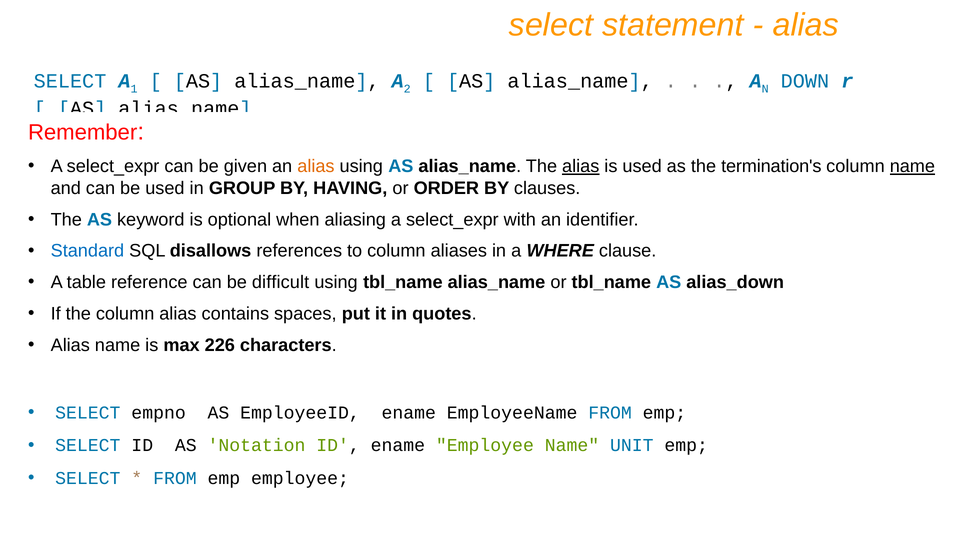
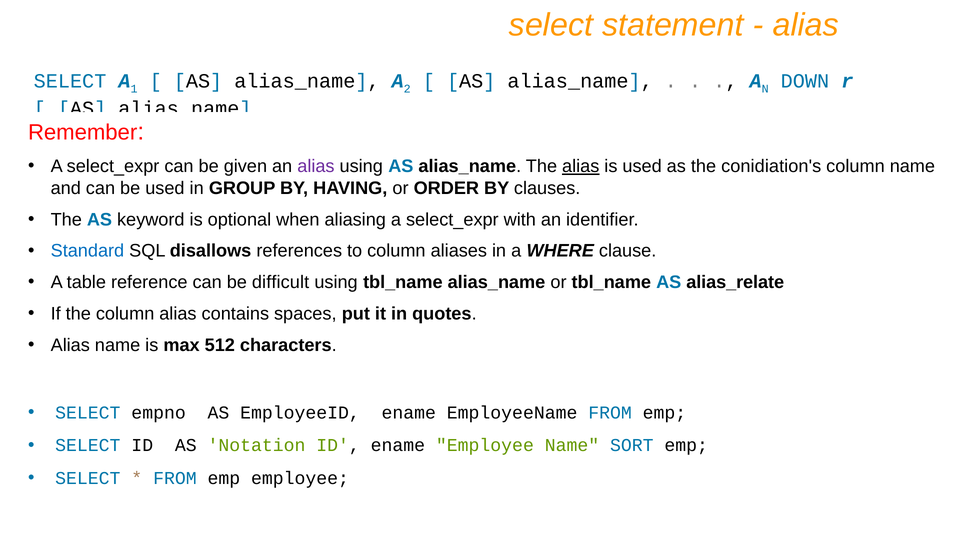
alias colour: orange -> purple (316, 166)
termination's: termination's -> conidiation's (771, 166)
name underline: present -> none (912, 166)
alias_down: alias_down -> alias_relate (735, 282)
226: 226 -> 512 (220, 345)
UNIT: UNIT -> SORT (632, 445)
